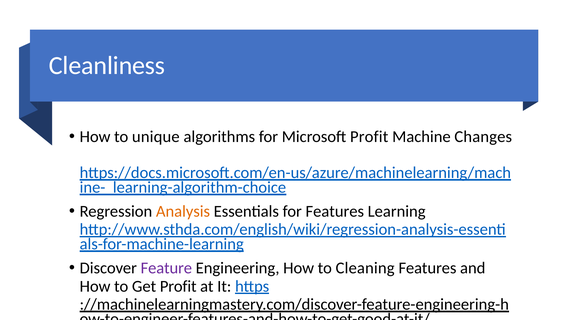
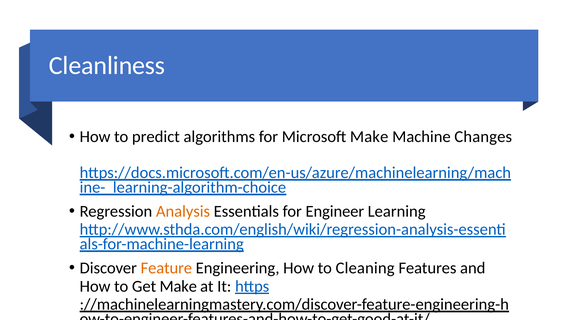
unique: unique -> predict (156, 137)
Microsoft Profit: Profit -> Make (369, 137)
for Features: Features -> Engineer (335, 211)
Feature colour: purple -> orange (166, 268)
Get Profit: Profit -> Make (178, 286)
